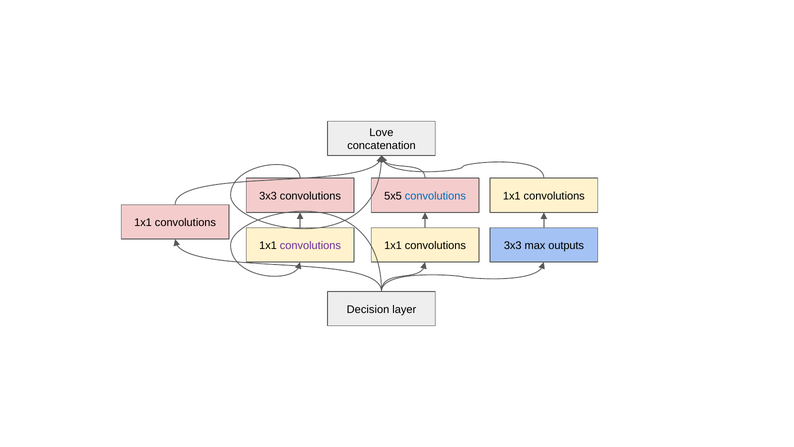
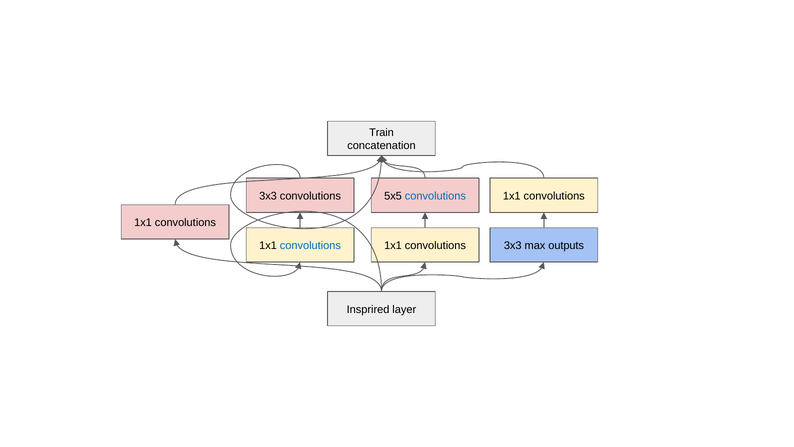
Love: Love -> Train (381, 132)
convolutions colour: purple -> blue (310, 245)
Decision: Decision -> Insprired (368, 309)
